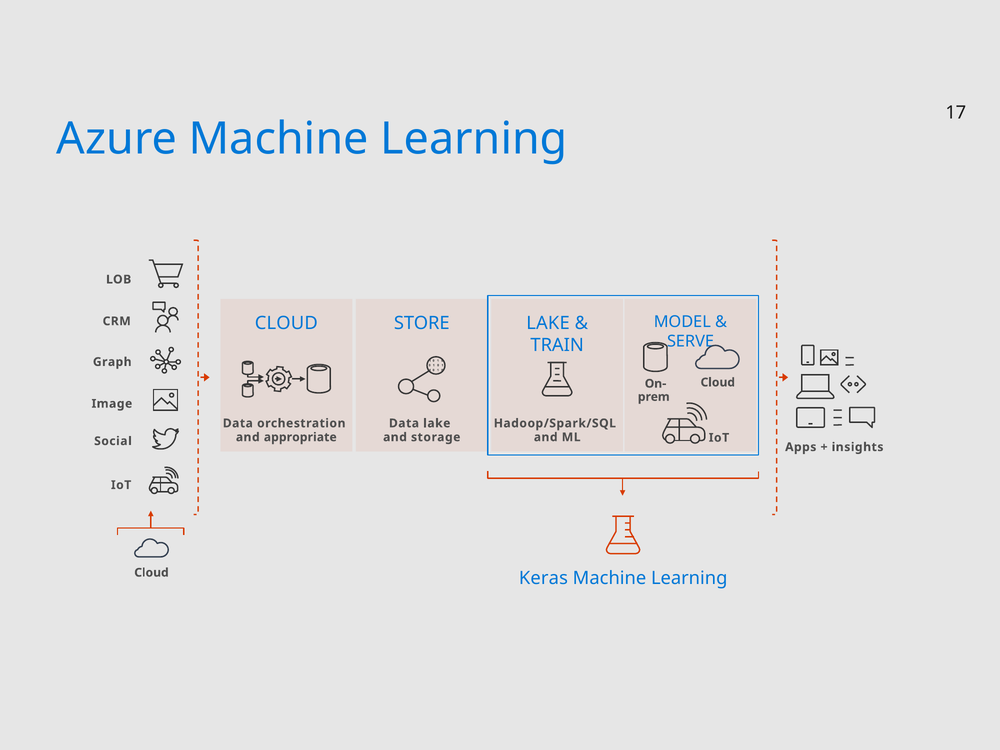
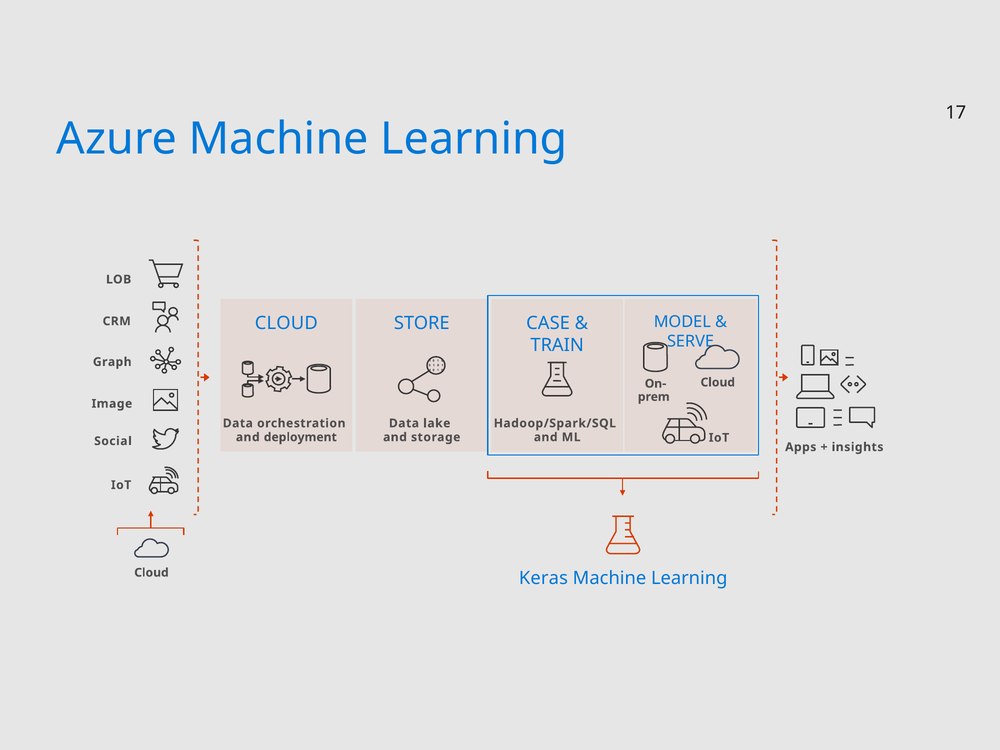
STORE LAKE: LAKE -> CASE (548, 323)
appropriate: appropriate -> deployment (300, 437)
